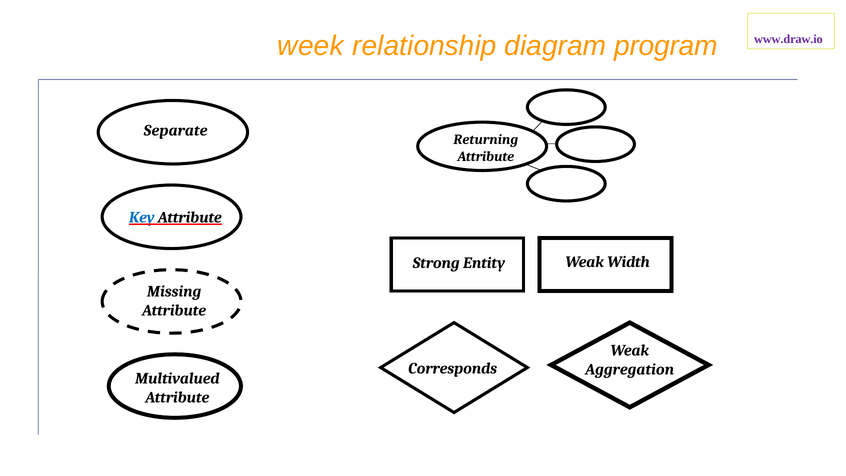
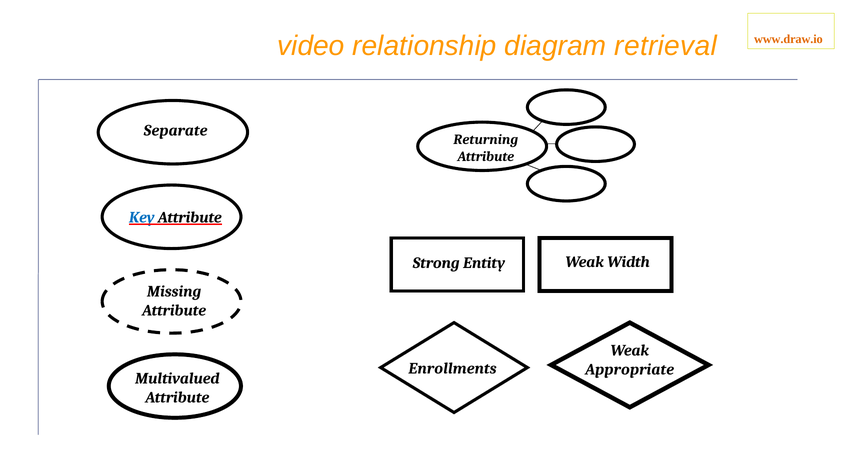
week: week -> video (311, 46)
program: program -> retrieval (666, 46)
www.draw.io colour: purple -> orange (788, 39)
Corresponds: Corresponds -> Enrollments (453, 368)
Aggregation: Aggregation -> Appropriate (630, 369)
